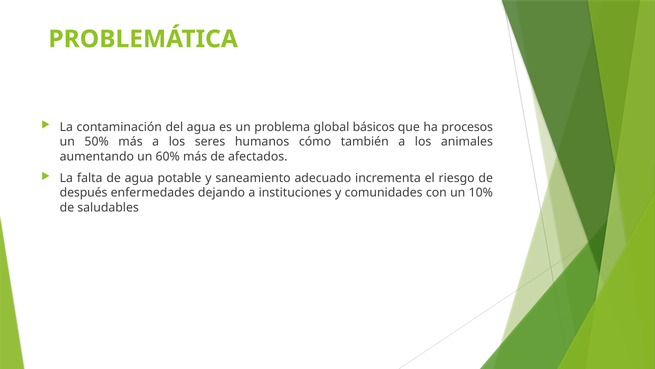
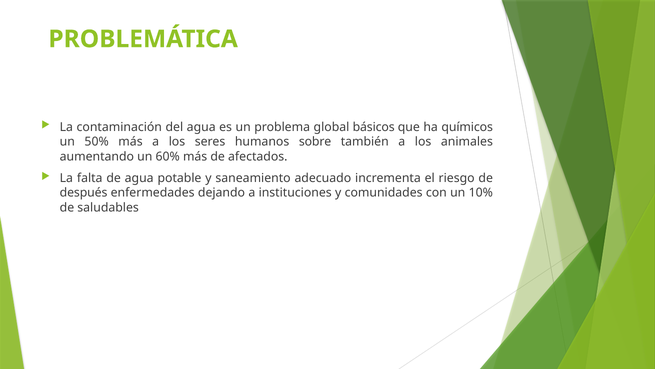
procesos: procesos -> químicos (467, 127)
cómo: cómo -> sobre (315, 142)
